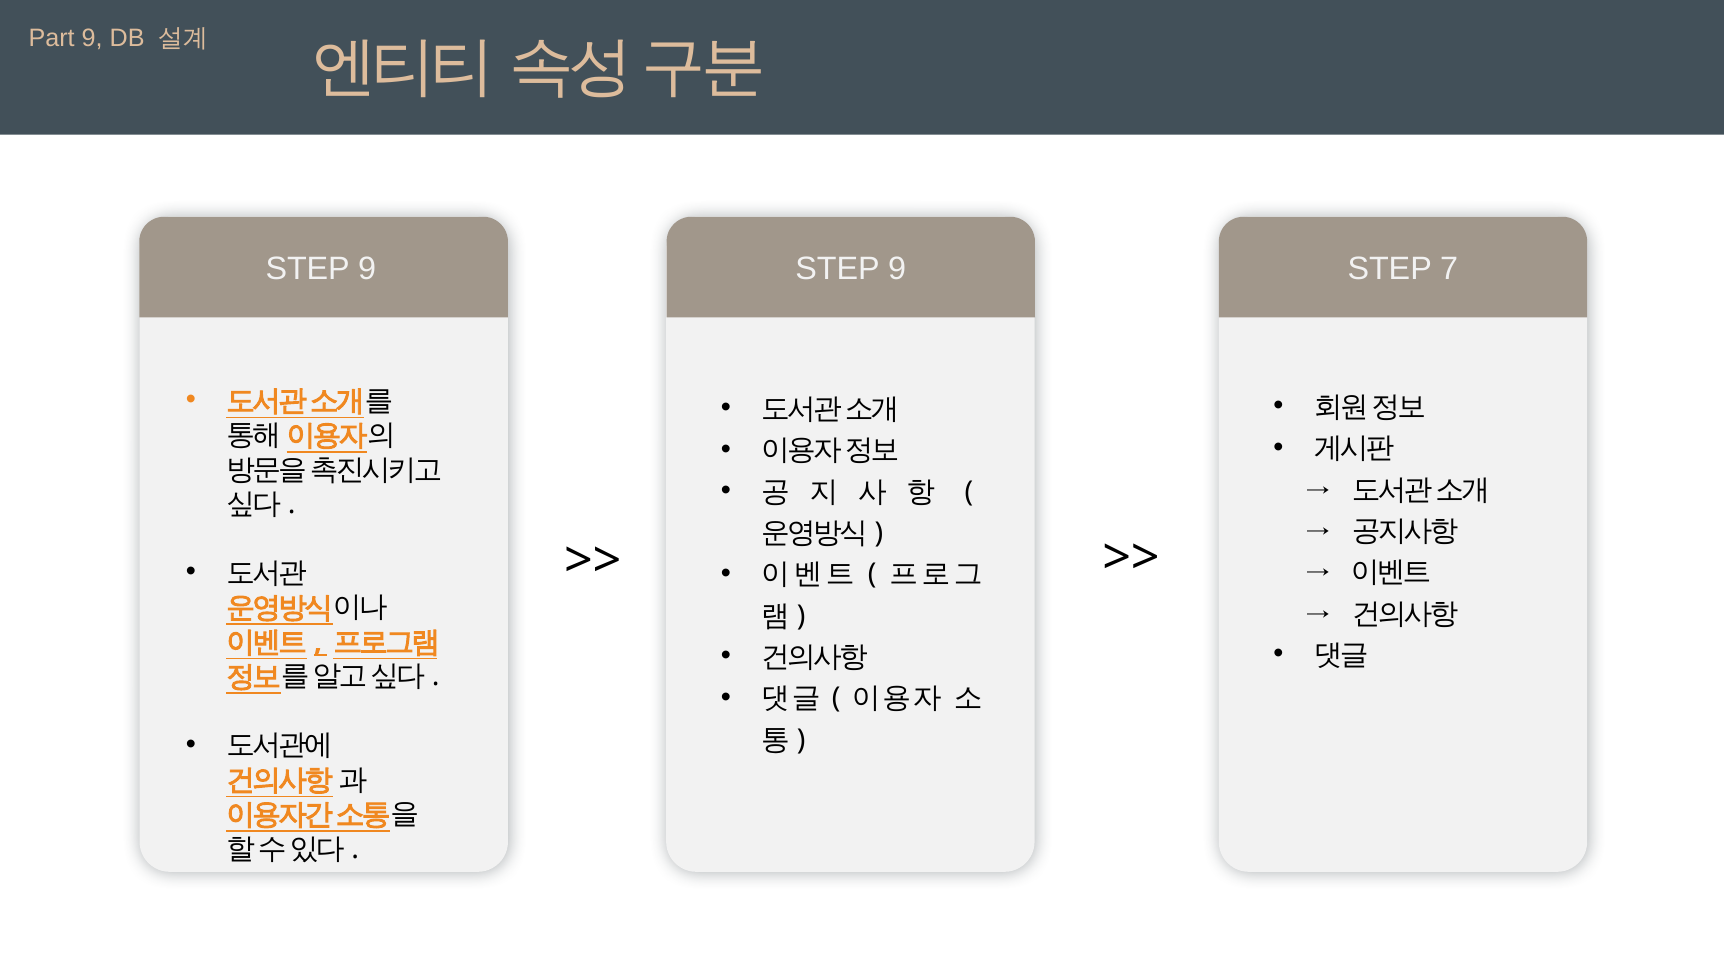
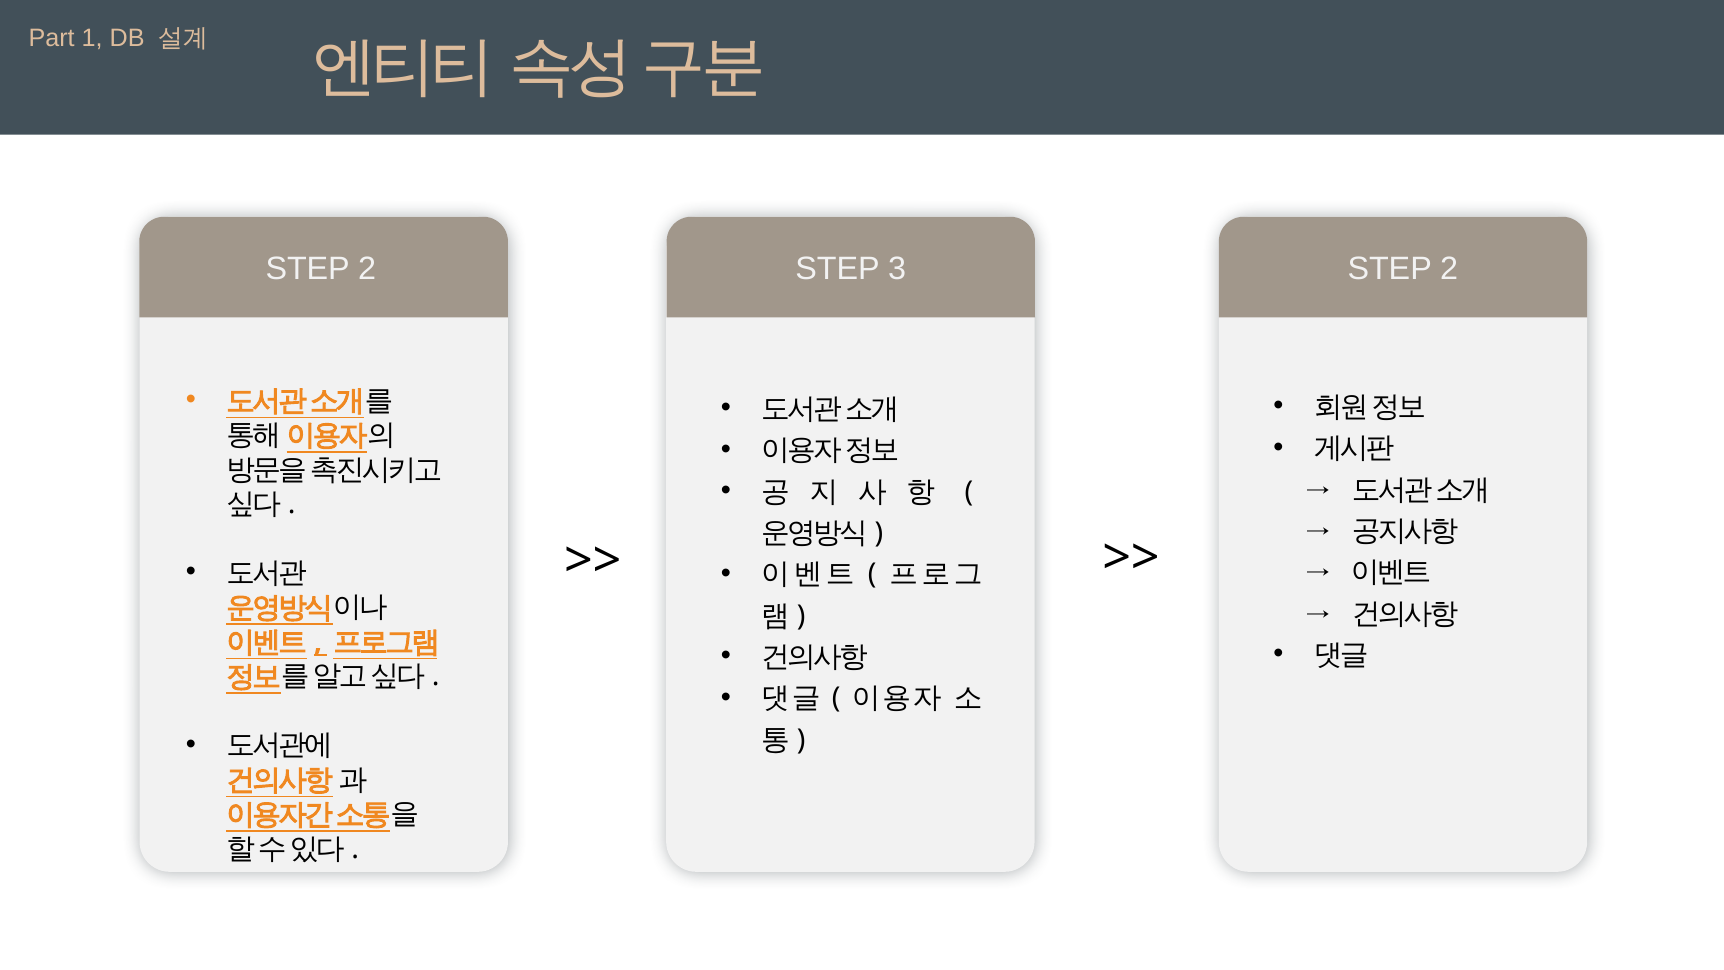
Part 9: 9 -> 1 (92, 38)
9: 9 -> 2 (367, 269)
9: 9 -> 3 (897, 269)
7: 7 -> 2 (1449, 269)
